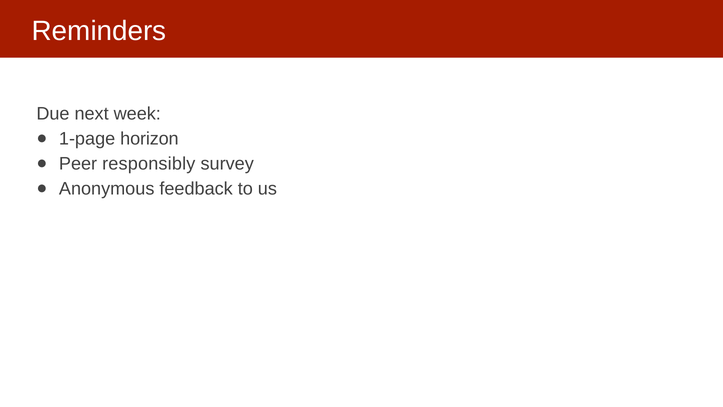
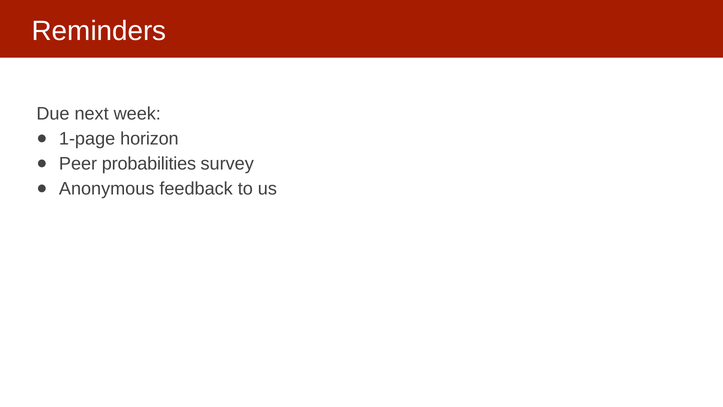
responsibly: responsibly -> probabilities (149, 164)
